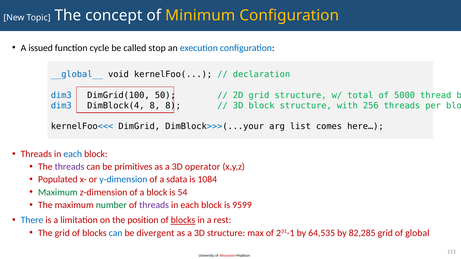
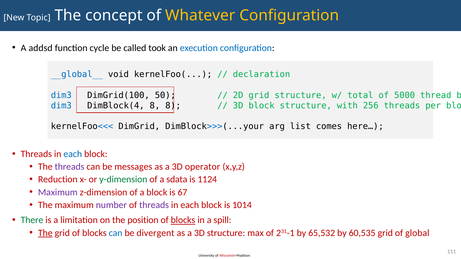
Minimum: Minimum -> Whatever (200, 15)
issued: issued -> addsd (41, 48)
stop: stop -> took (157, 48)
primitives: primitives -> messages (133, 167)
Populated: Populated -> Reduction (58, 180)
y-dimension colour: blue -> green (123, 180)
1084: 1084 -> 1124 (207, 180)
Maximum colour: green -> purple (58, 192)
54: 54 -> 67 (182, 192)
number colour: green -> purple (111, 205)
9599: 9599 -> 1014 (242, 205)
There colour: blue -> green (32, 220)
rest: rest -> spill (222, 220)
The underline: none -> present (45, 233)
64,535: 64,535 -> 65,532 (322, 233)
82,285: 82,285 -> 60,535 (362, 233)
